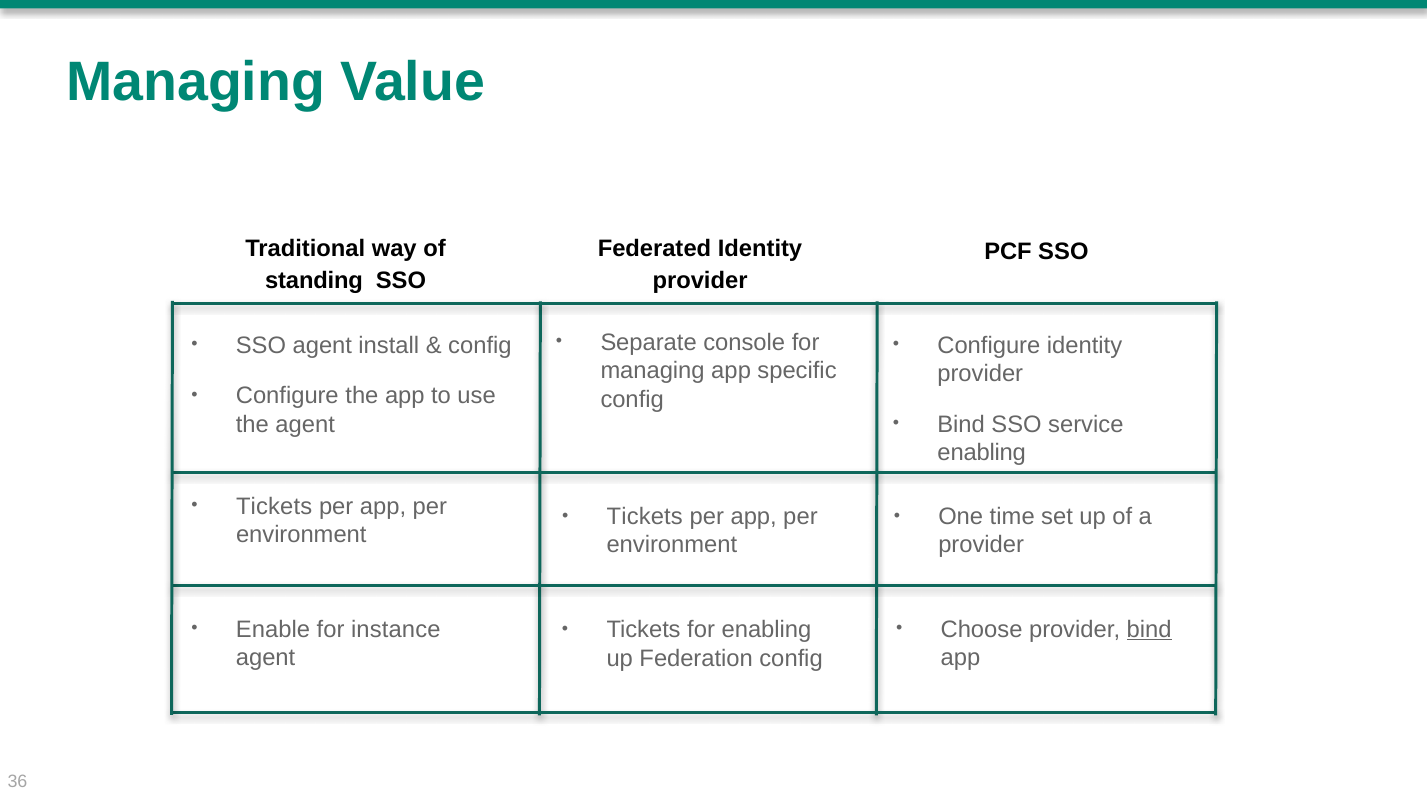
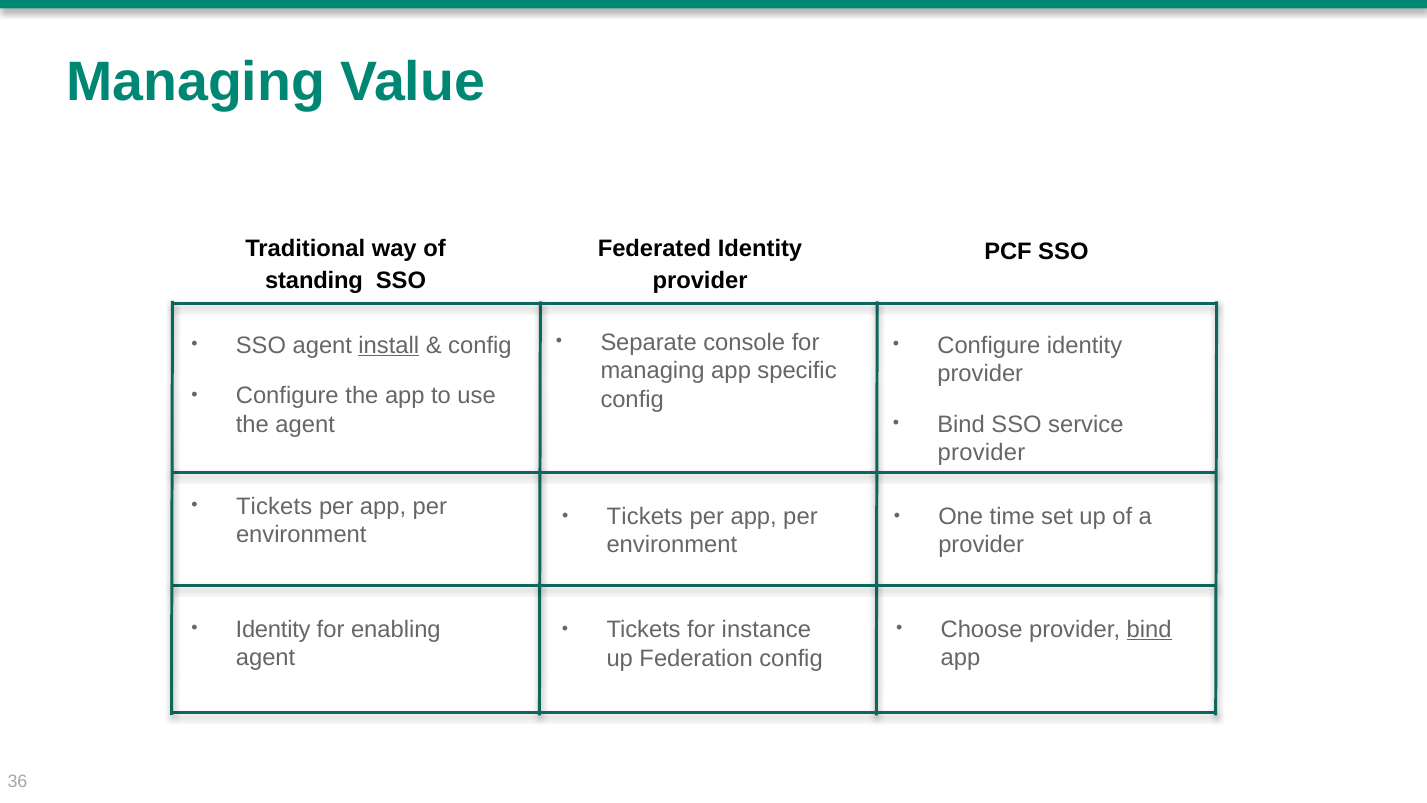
install underline: none -> present (389, 345)
enabling: enabling -> provider (981, 453)
Enable: Enable -> Identity (273, 629)
instance: instance -> enabling (396, 629)
for enabling: enabling -> instance (766, 630)
